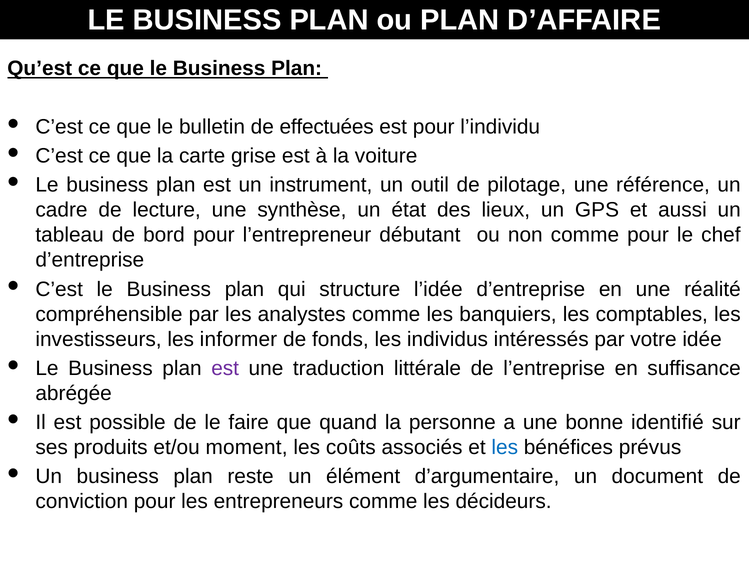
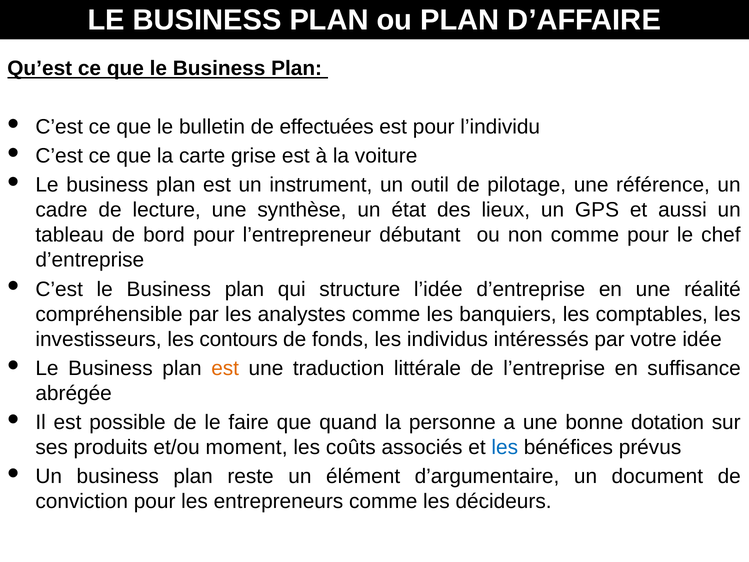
informer: informer -> contours (239, 339)
est colour: purple -> orange (225, 368)
identifié: identifié -> dotation (668, 422)
